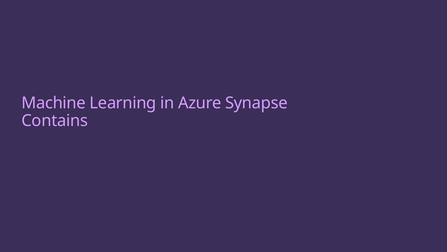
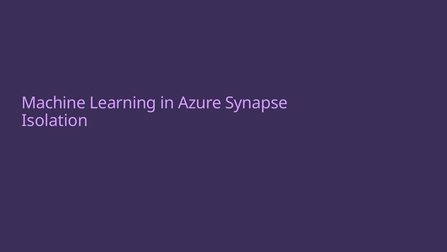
Contains: Contains -> Isolation (55, 121)
